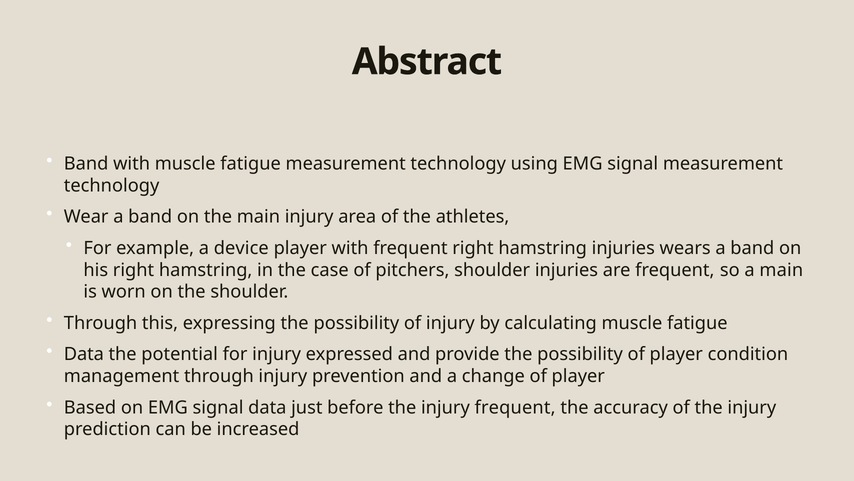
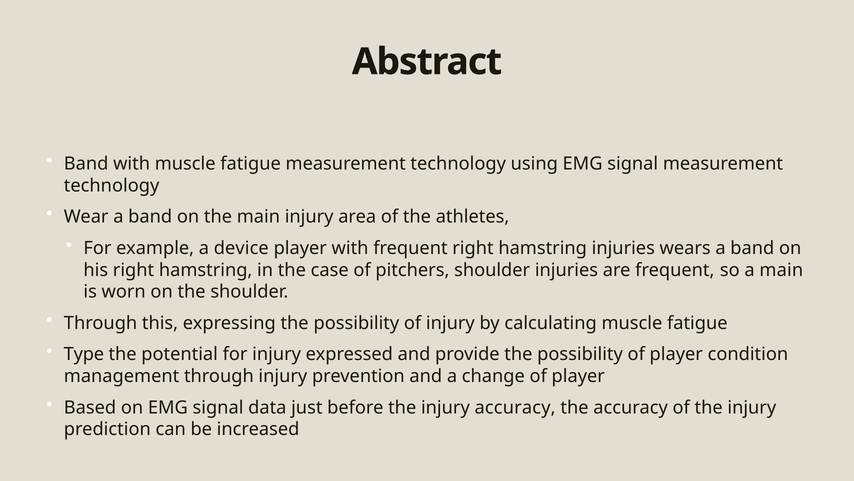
Data: Data -> Type (84, 354)
injury frequent: frequent -> accuracy (515, 407)
